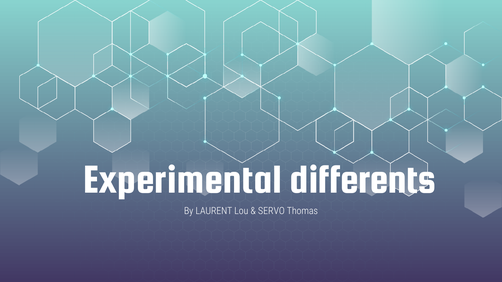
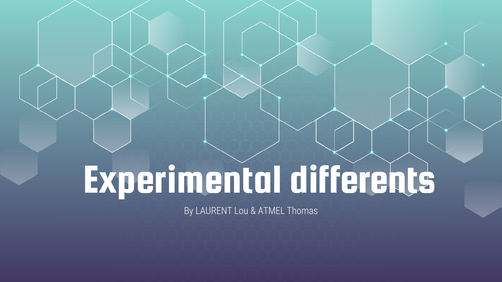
SERVO: SERVO -> ATMEL (271, 211)
